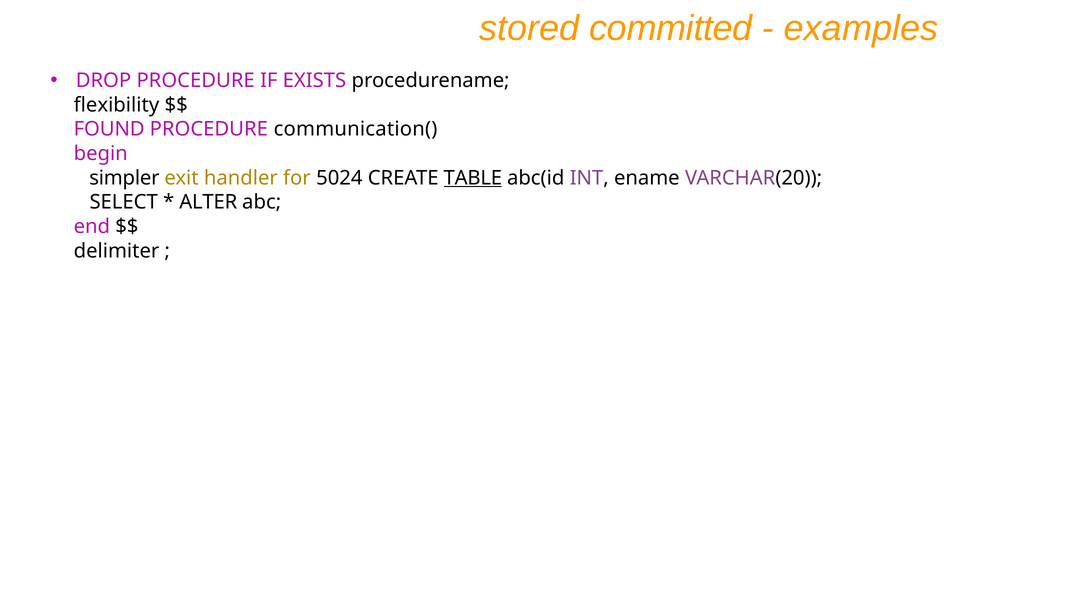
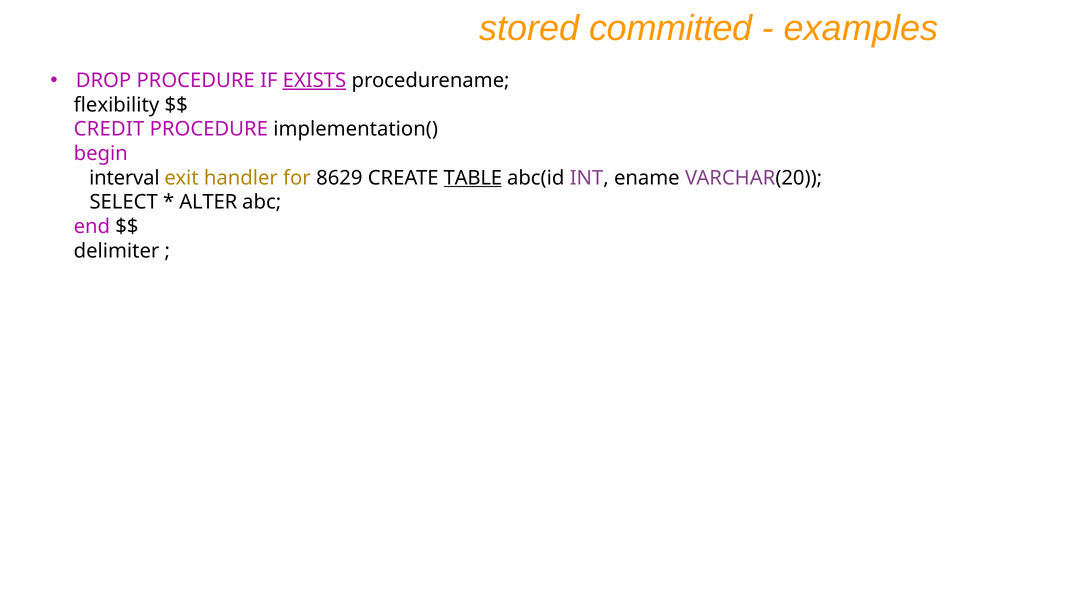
EXISTS underline: none -> present (314, 81)
FOUND: FOUND -> CREDIT (109, 129)
communication(: communication( -> implementation( (356, 129)
simpler: simpler -> interval (124, 178)
5024: 5024 -> 8629 (339, 178)
